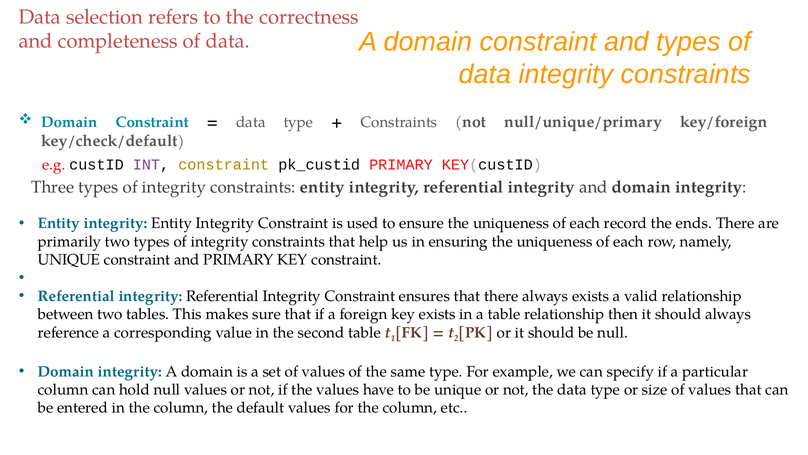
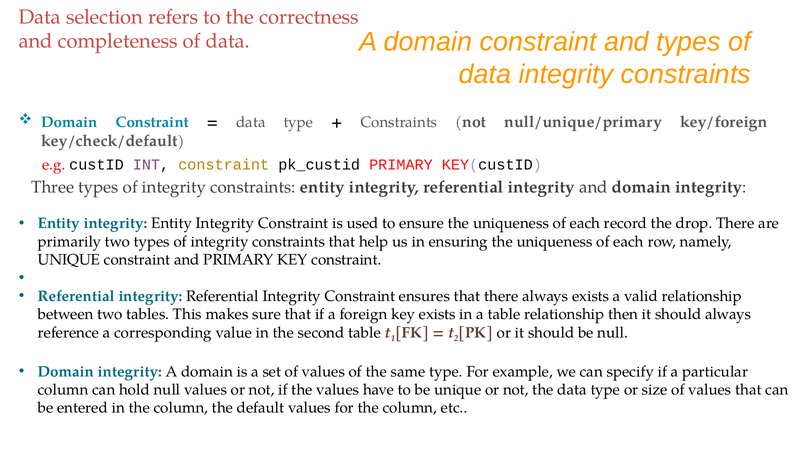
ends: ends -> drop (694, 223)
